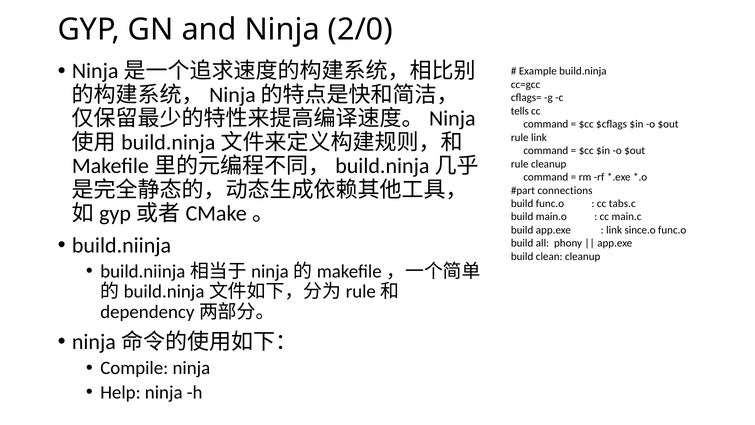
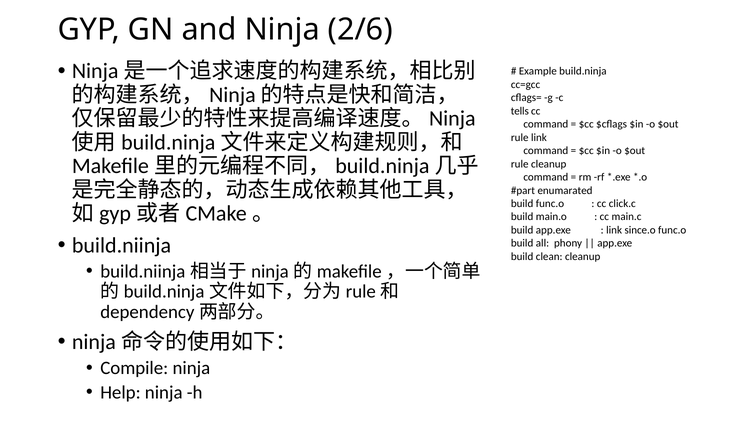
2/0: 2/0 -> 2/6 (360, 29)
connections: connections -> enumarated (565, 190)
tabs.c: tabs.c -> click.c (622, 203)
